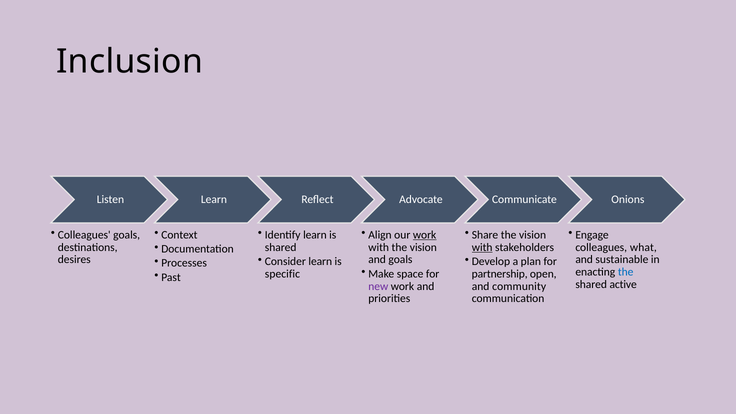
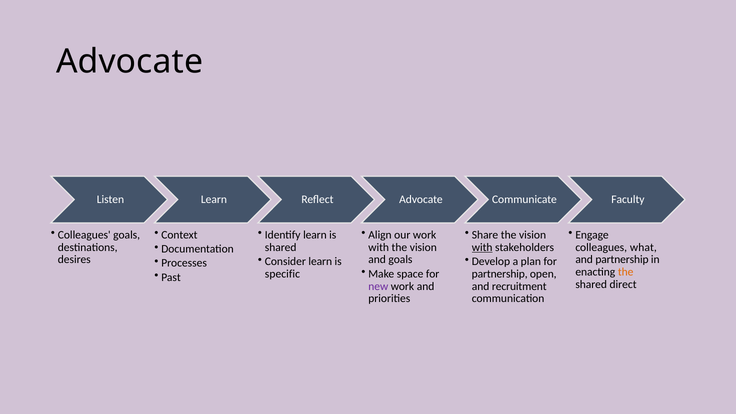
Inclusion: Inclusion -> Advocate (130, 62)
Onions: Onions -> Faculty (628, 199)
work underline: present -> none (425, 235)
and sustainable: sustainable -> partnership (622, 260)
the colour: blue -> orange (626, 272)
active: active -> direct (623, 285)
community: community -> recruitment (519, 286)
